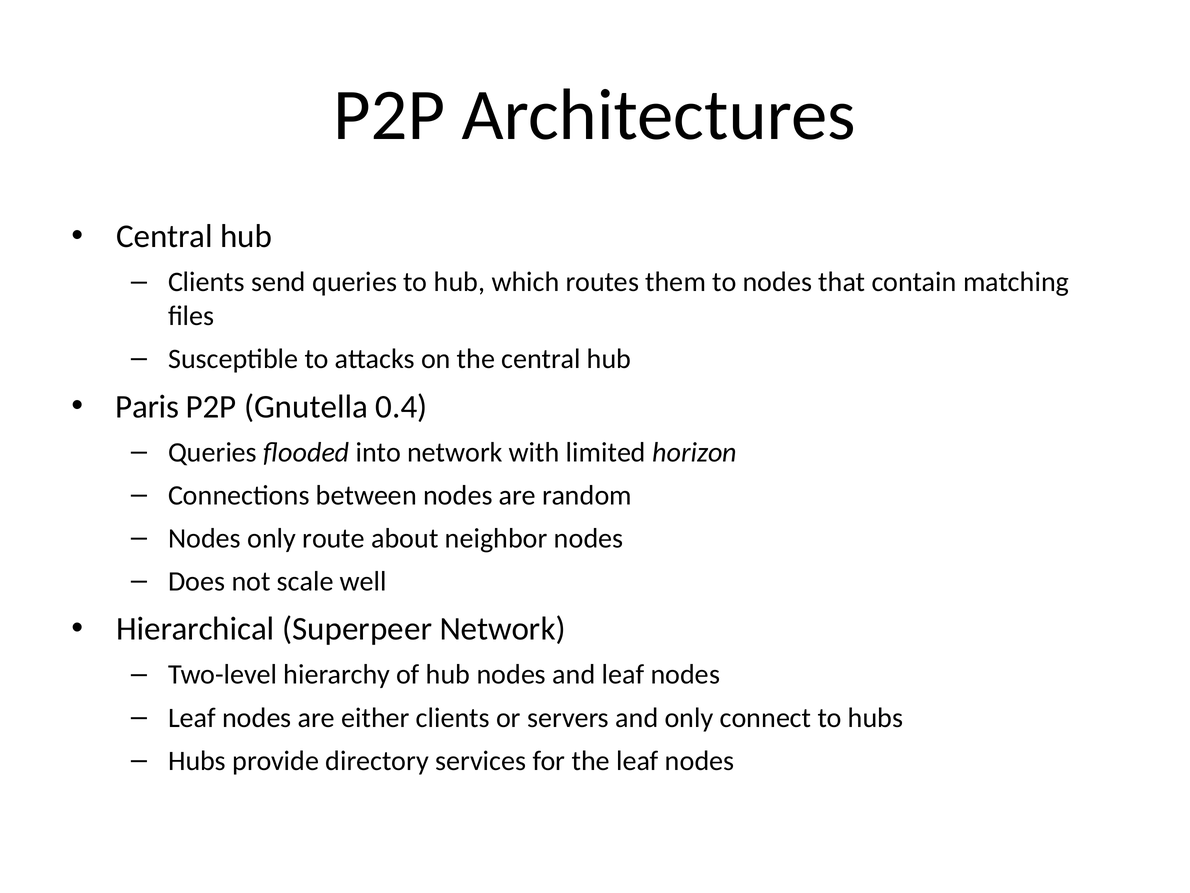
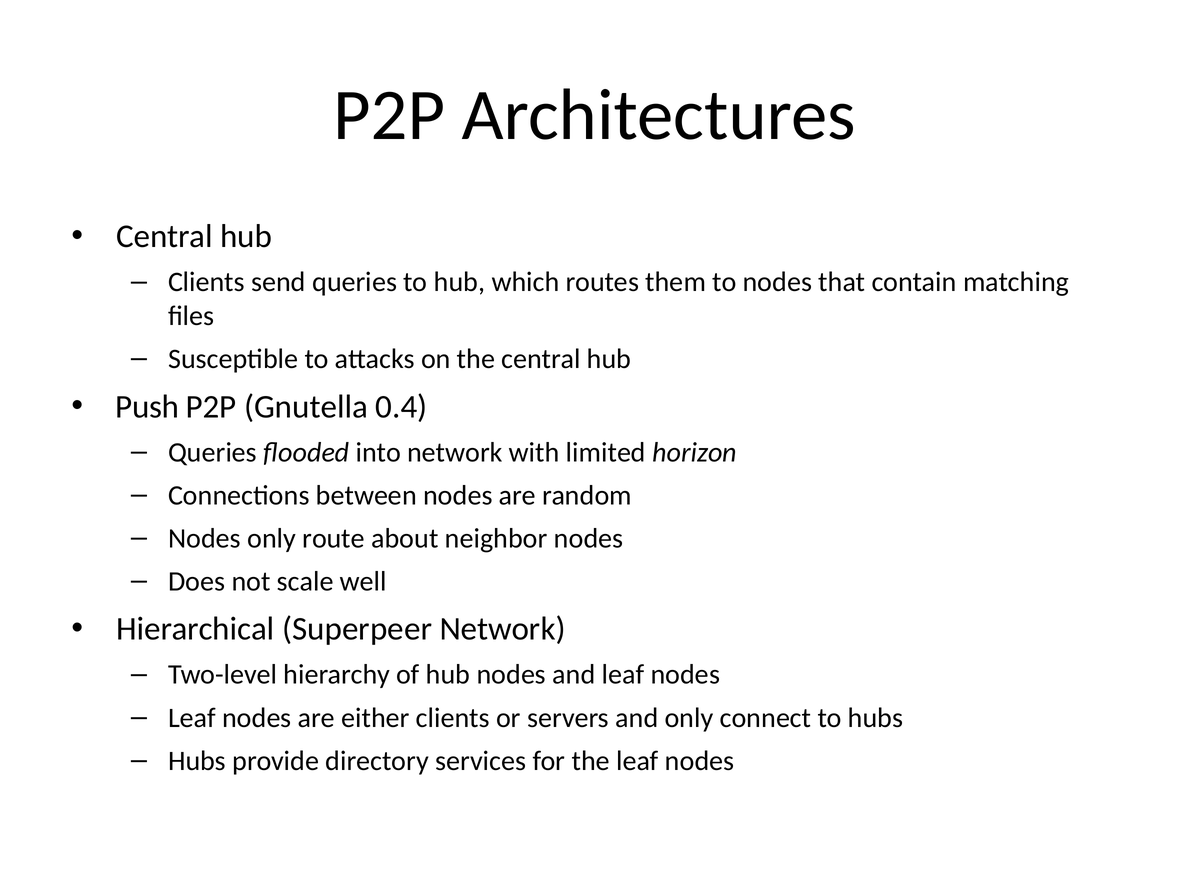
Paris: Paris -> Push (147, 406)
